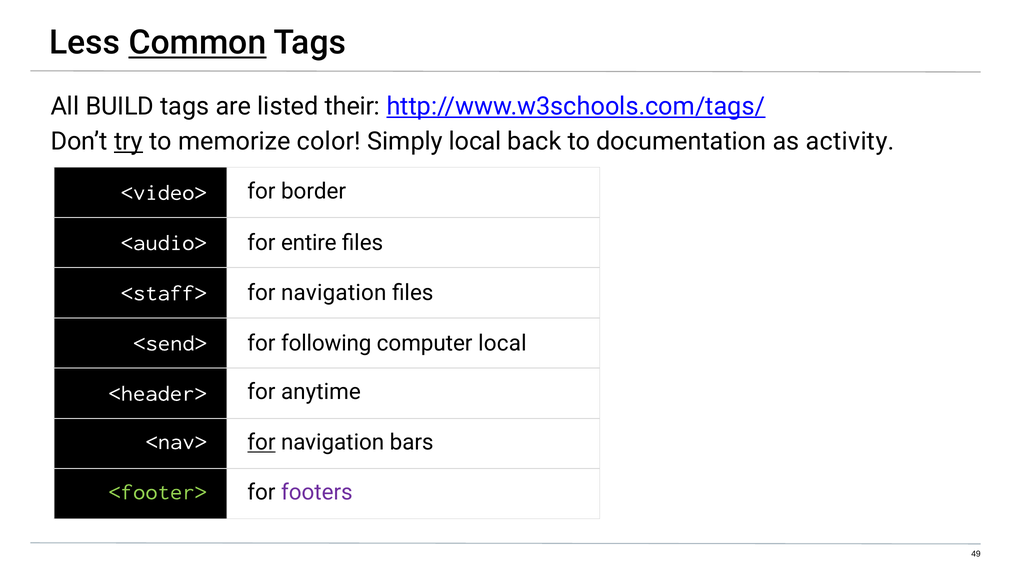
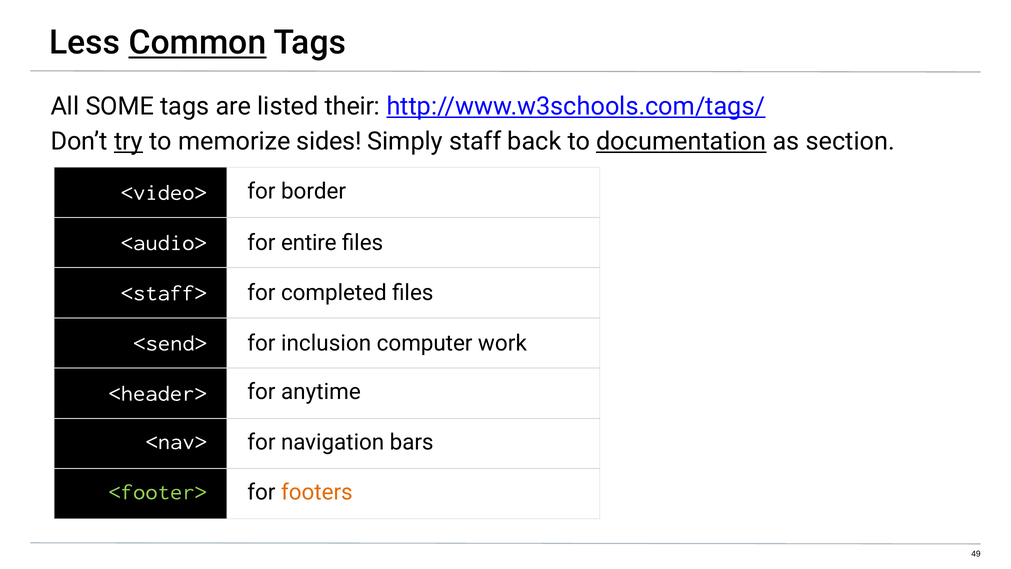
BUILD: BUILD -> SOME (120, 106)
color: color -> sides (329, 141)
Simply local: local -> staff (475, 141)
documentation underline: none -> present (681, 141)
activity: activity -> section (850, 141)
navigation: navigation -> completed (334, 293)
following: following -> inclusion (326, 343)
computer local: local -> work (502, 343)
for underline: present -> none (261, 442)
footers colour: purple -> orange (317, 492)
